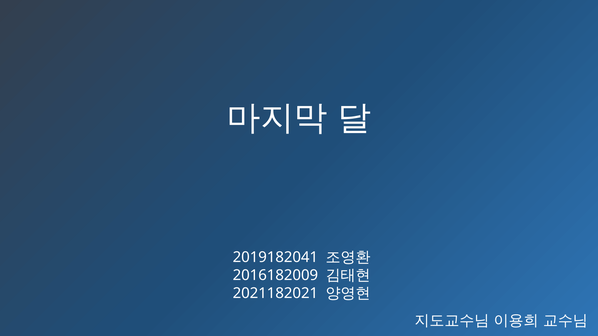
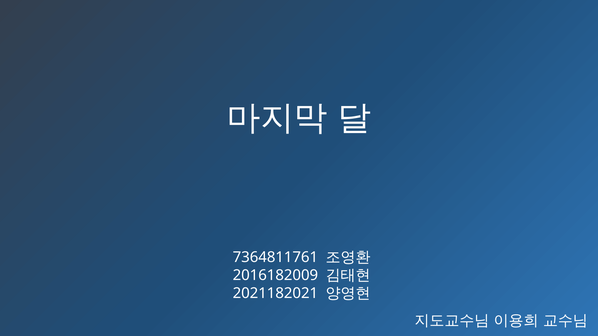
2019182041: 2019182041 -> 7364811761 (275, 258)
